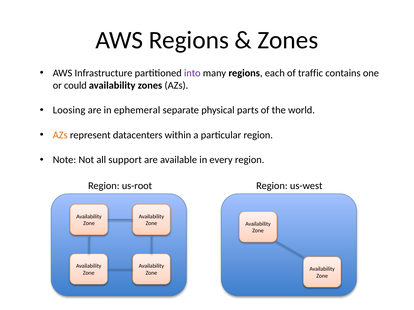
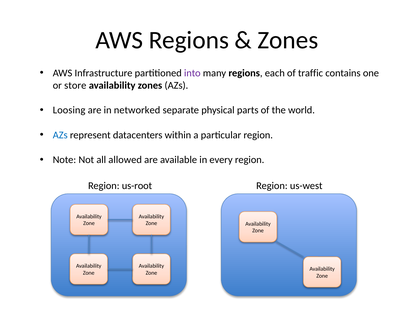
could: could -> store (75, 86)
ephemeral: ephemeral -> networked (137, 110)
AZs colour: orange -> blue (60, 135)
support: support -> allowed (125, 160)
